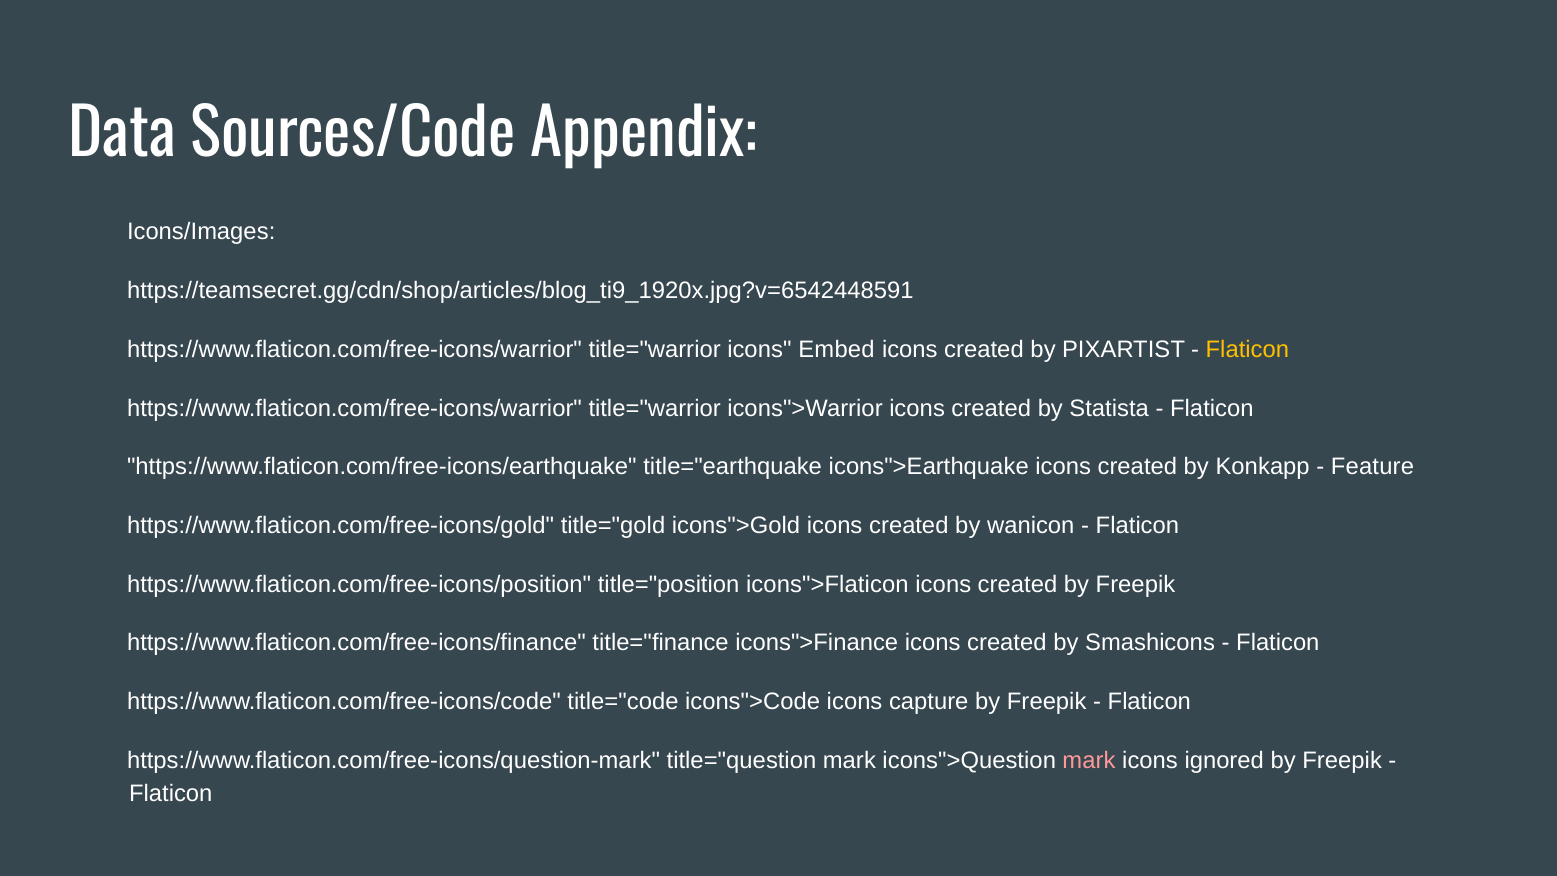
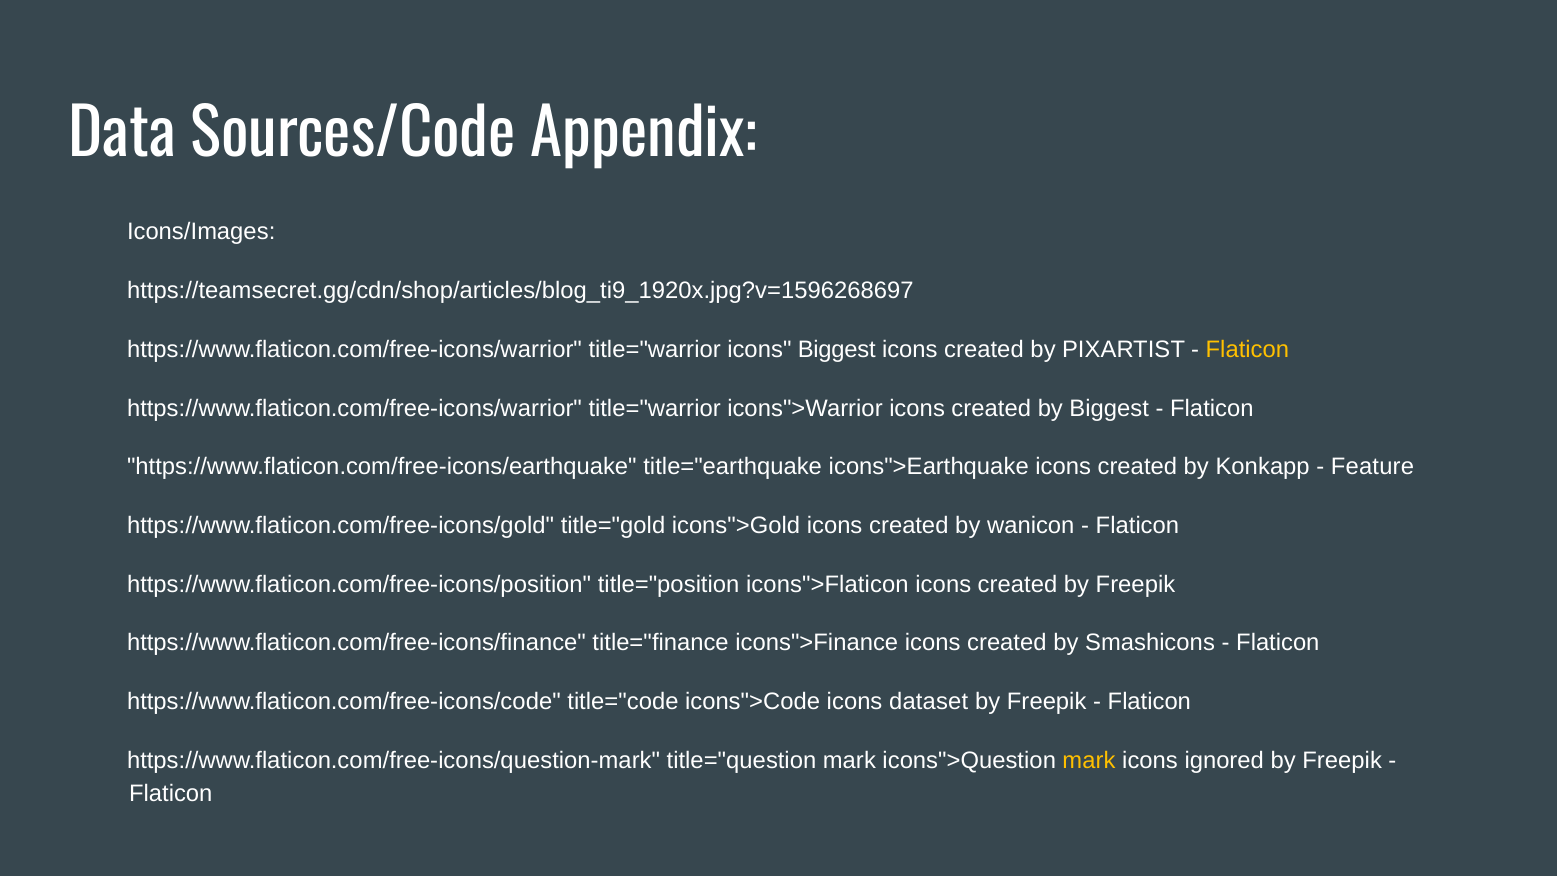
https://teamsecret.gg/cdn/shop/articles/blog_ti9_1920x.jpg?v=6542448591: https://teamsecret.gg/cdn/shop/articles/blog_ti9_1920x.jpg?v=6542448591 -> https://teamsecret.gg/cdn/shop/articles/blog_ti9_1920x.jpg?v=1596268697 (520, 291)
icons Embed: Embed -> Biggest (837, 349)
by Statista: Statista -> Biggest (1109, 408)
capture: capture -> dataset (929, 702)
mark colour: pink -> yellow (1089, 760)
